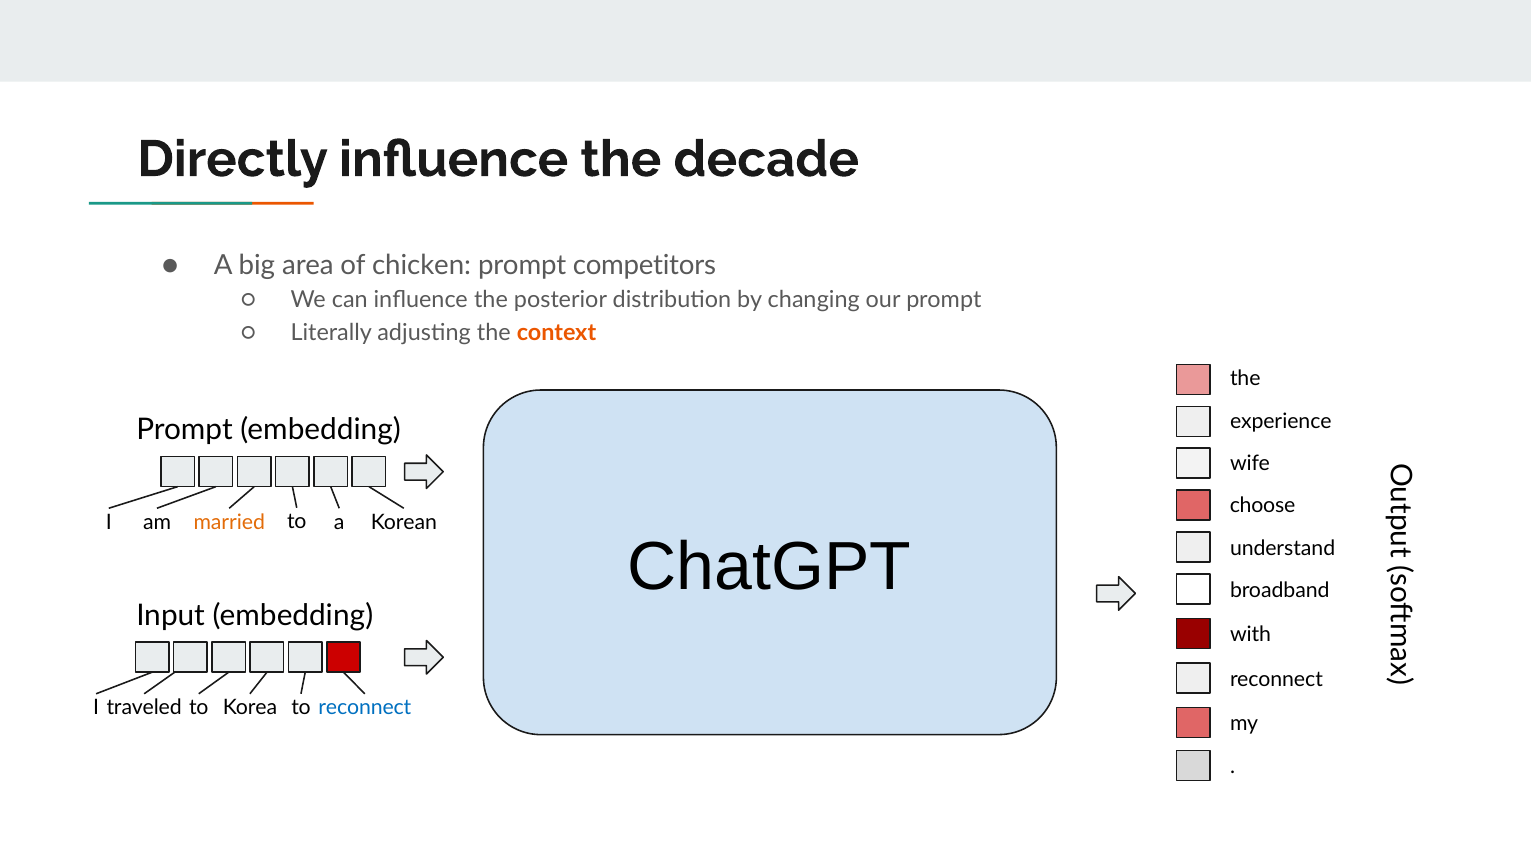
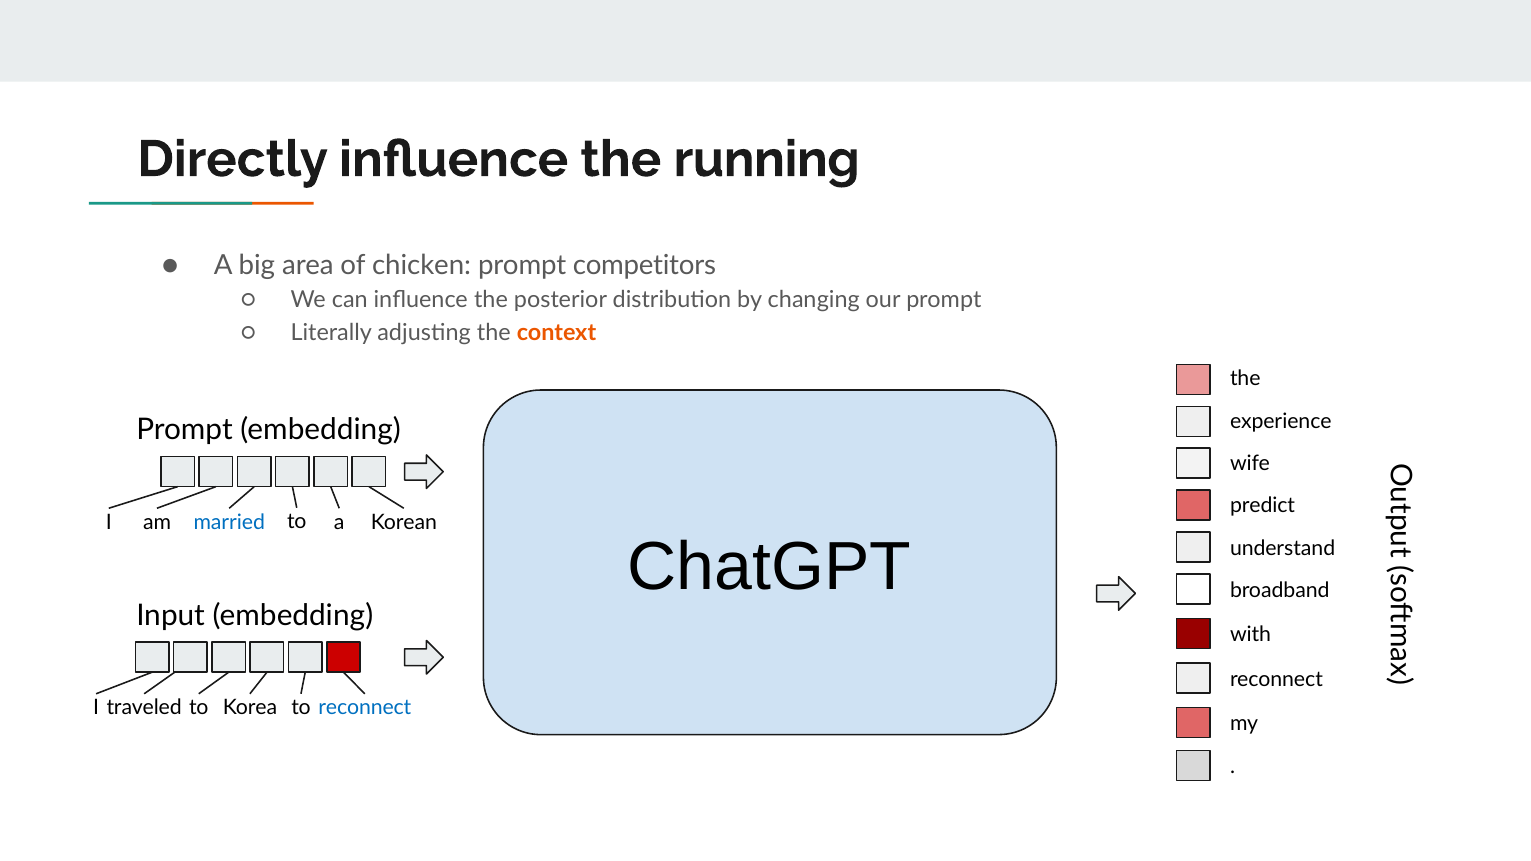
decade: decade -> running (767, 159)
choose: choose -> predict (1263, 506)
married colour: orange -> blue (229, 523)
